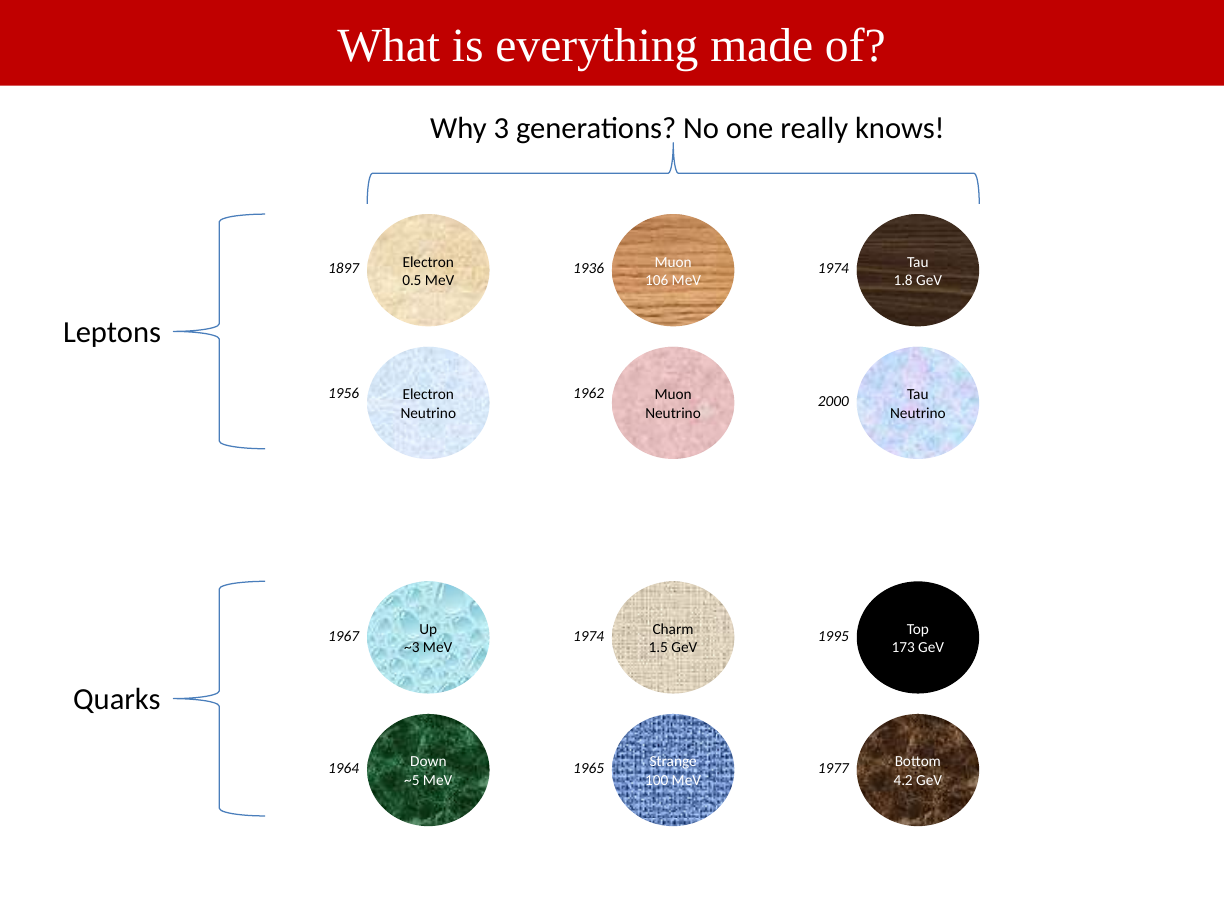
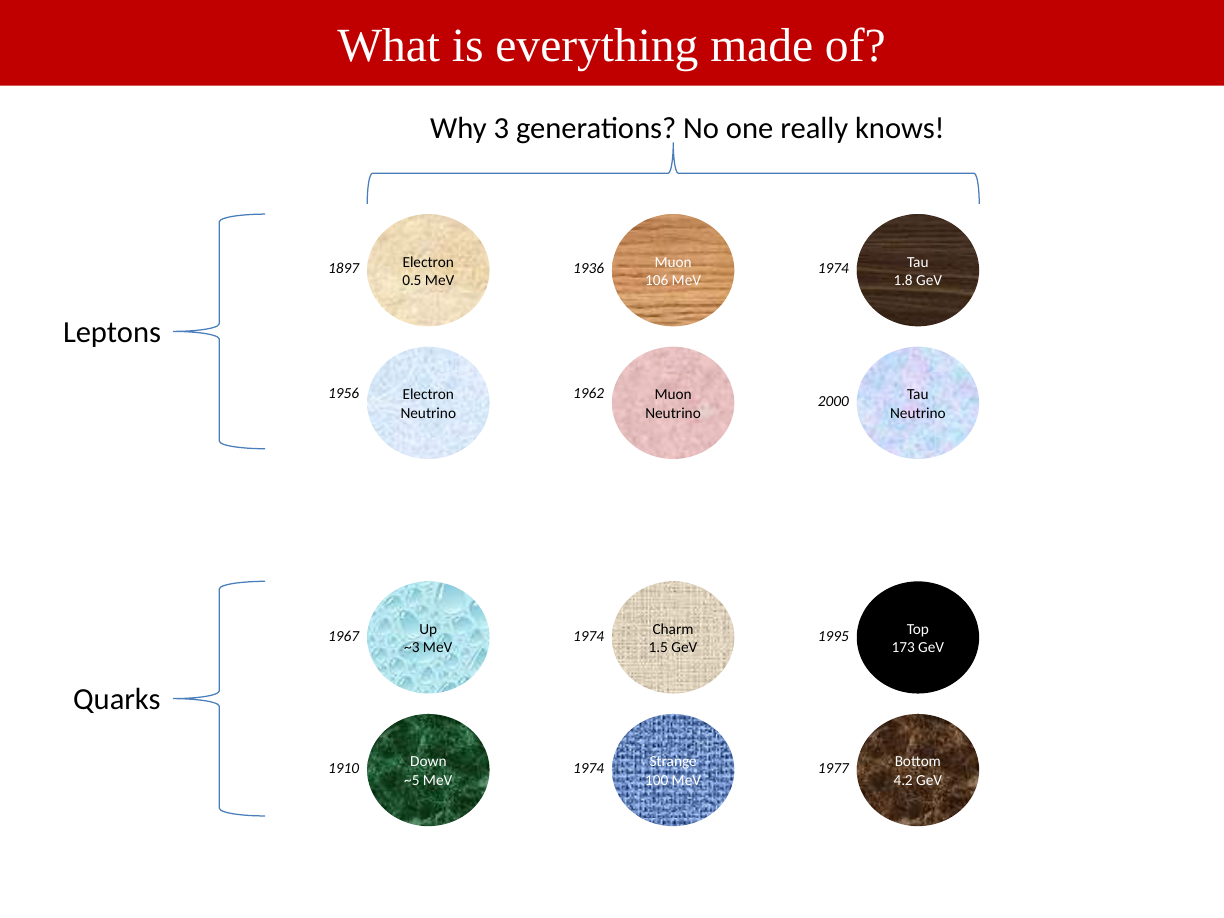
1964: 1964 -> 1910 (344, 769)
1965: 1965 -> 1974 (589, 769)
